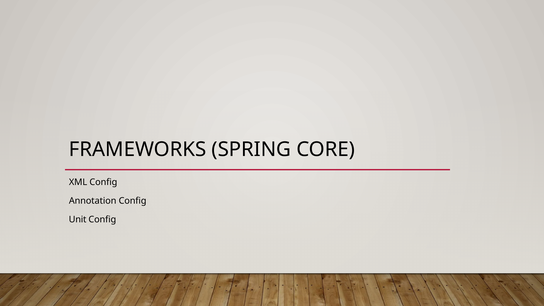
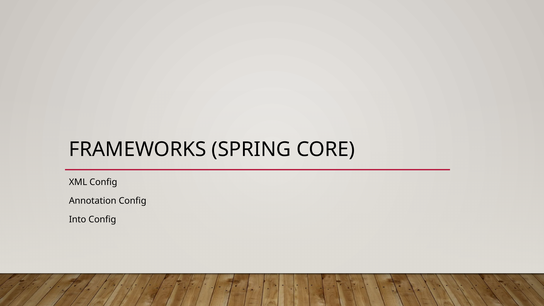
Unit: Unit -> Into (78, 220)
